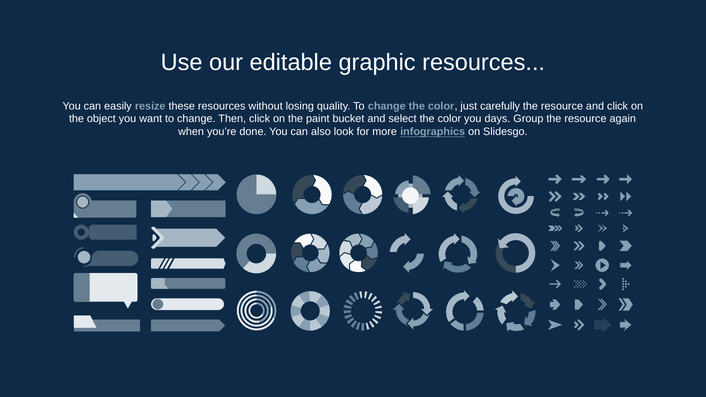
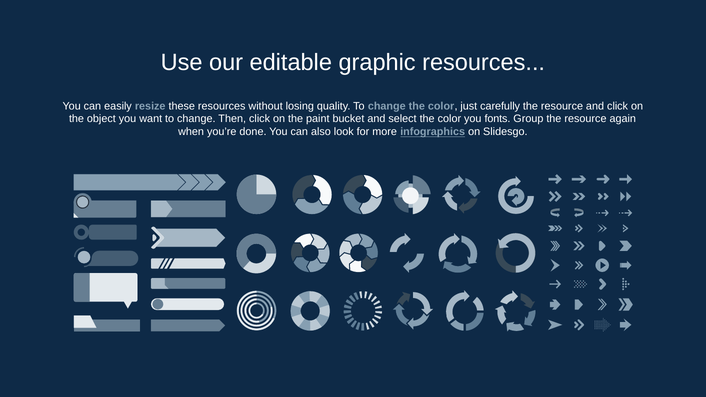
days: days -> fonts (497, 119)
